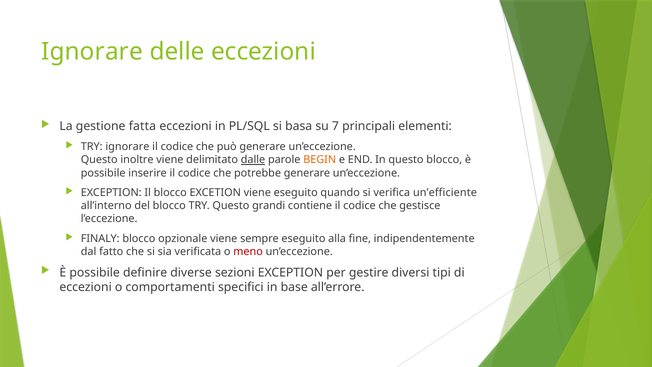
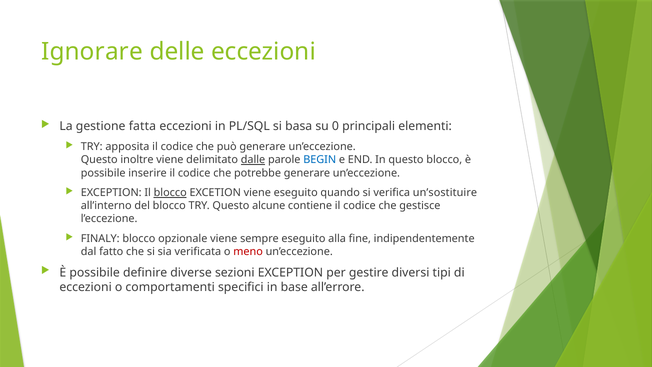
7: 7 -> 0 (335, 126)
TRY ignorare: ignorare -> apposita (127, 147)
BEGIN colour: orange -> blue (320, 160)
blocco underline: none -> present (170, 193)
un’efficiente: un’efficiente -> un’sostituire (445, 193)
grandi: grandi -> alcune (269, 206)
